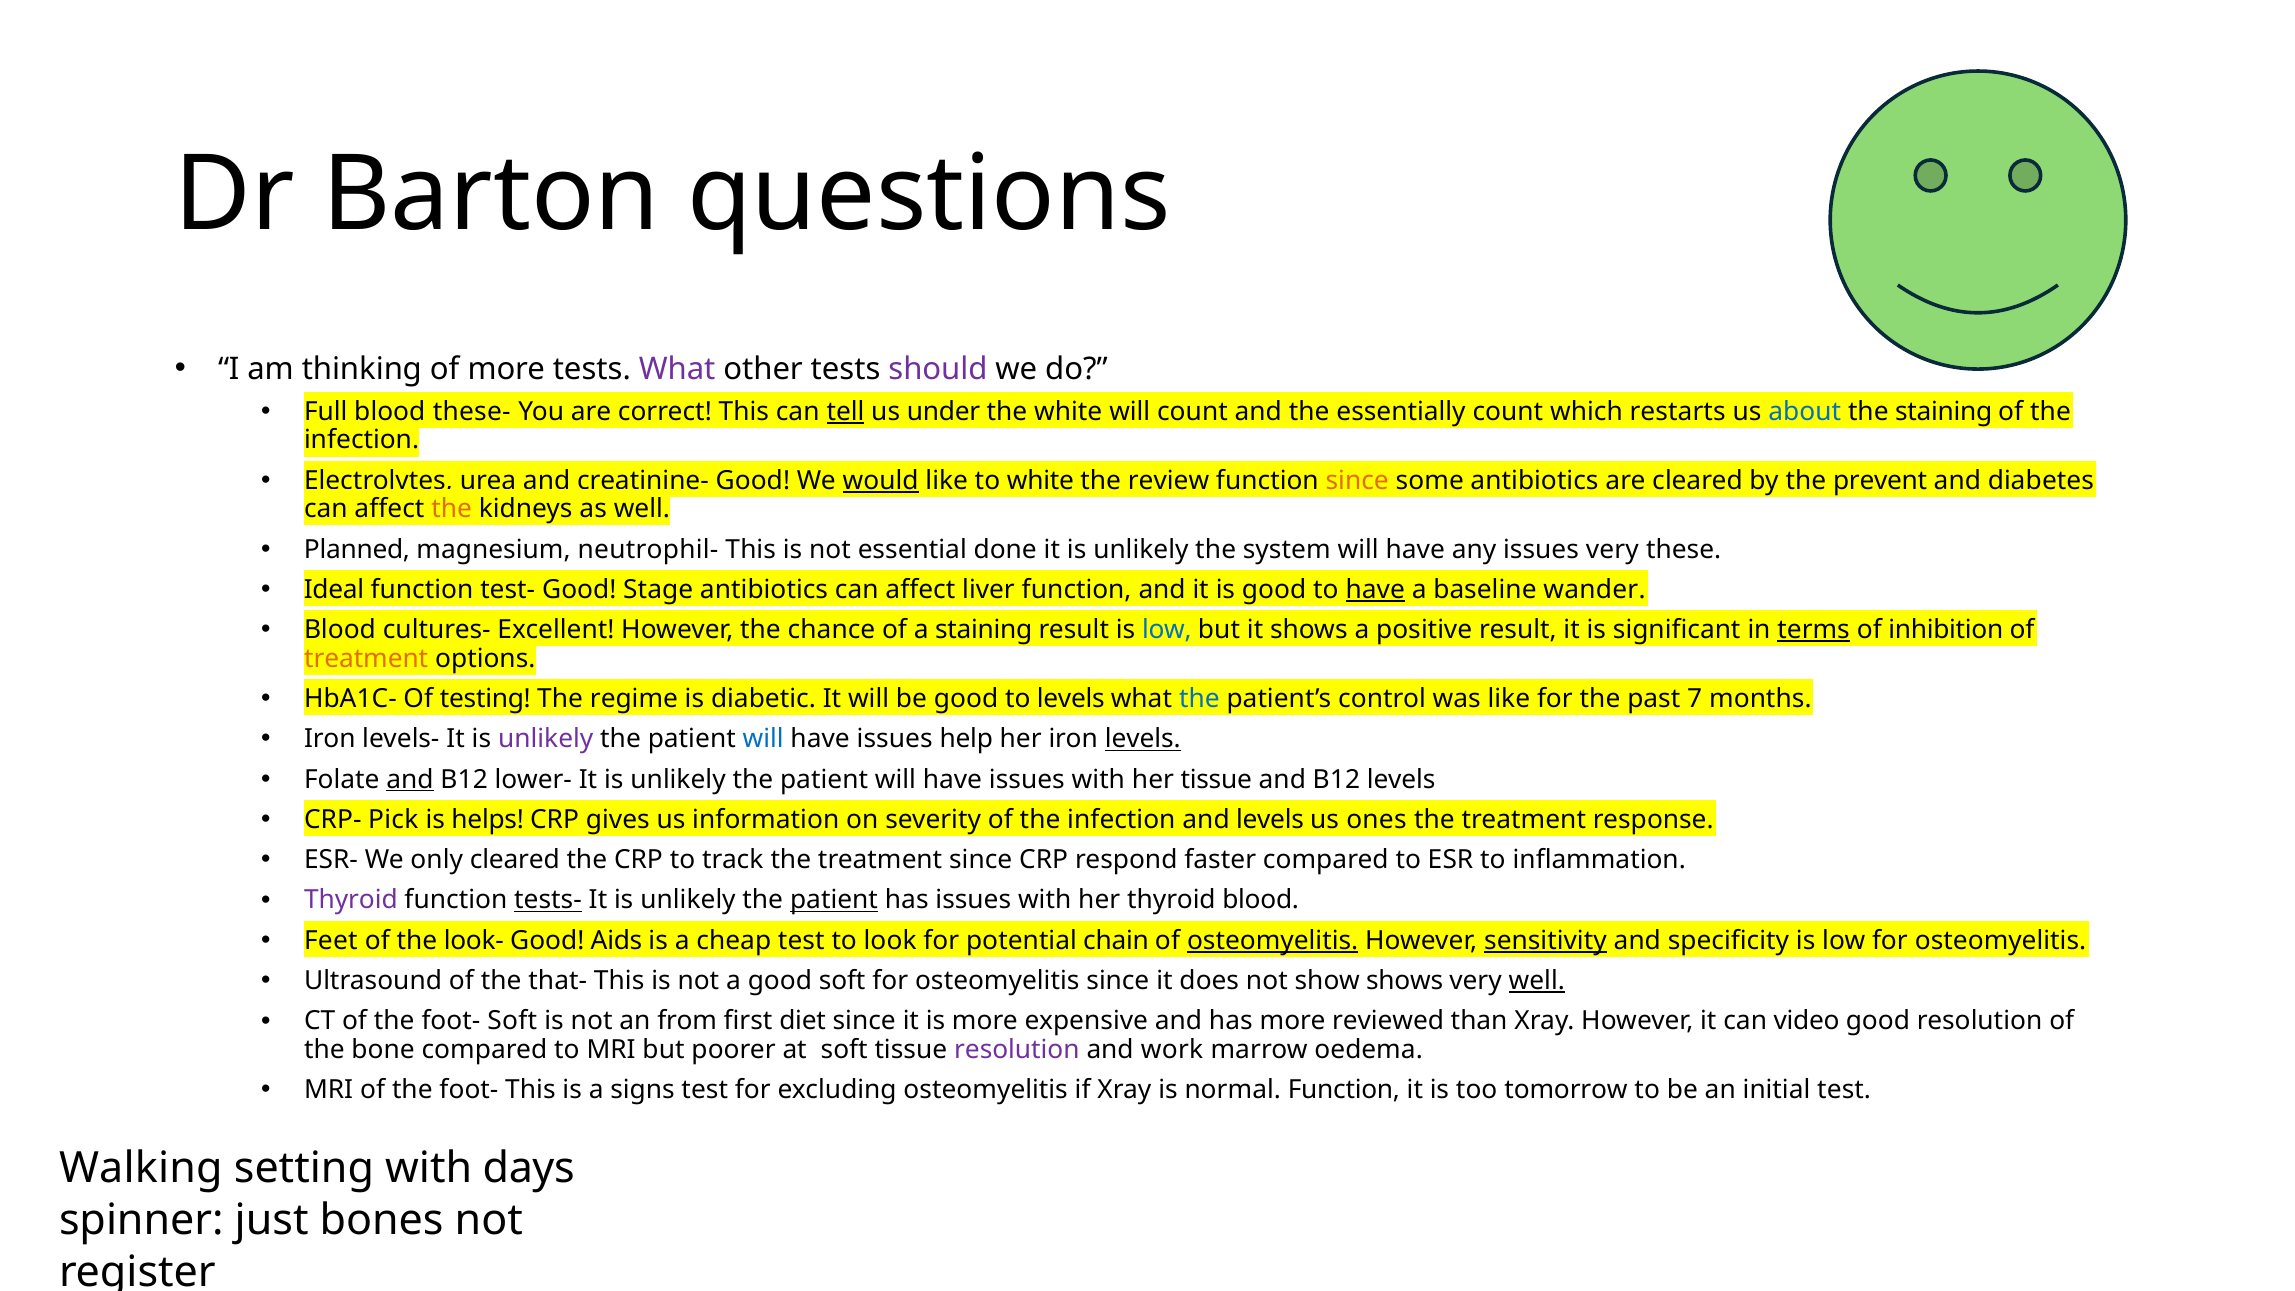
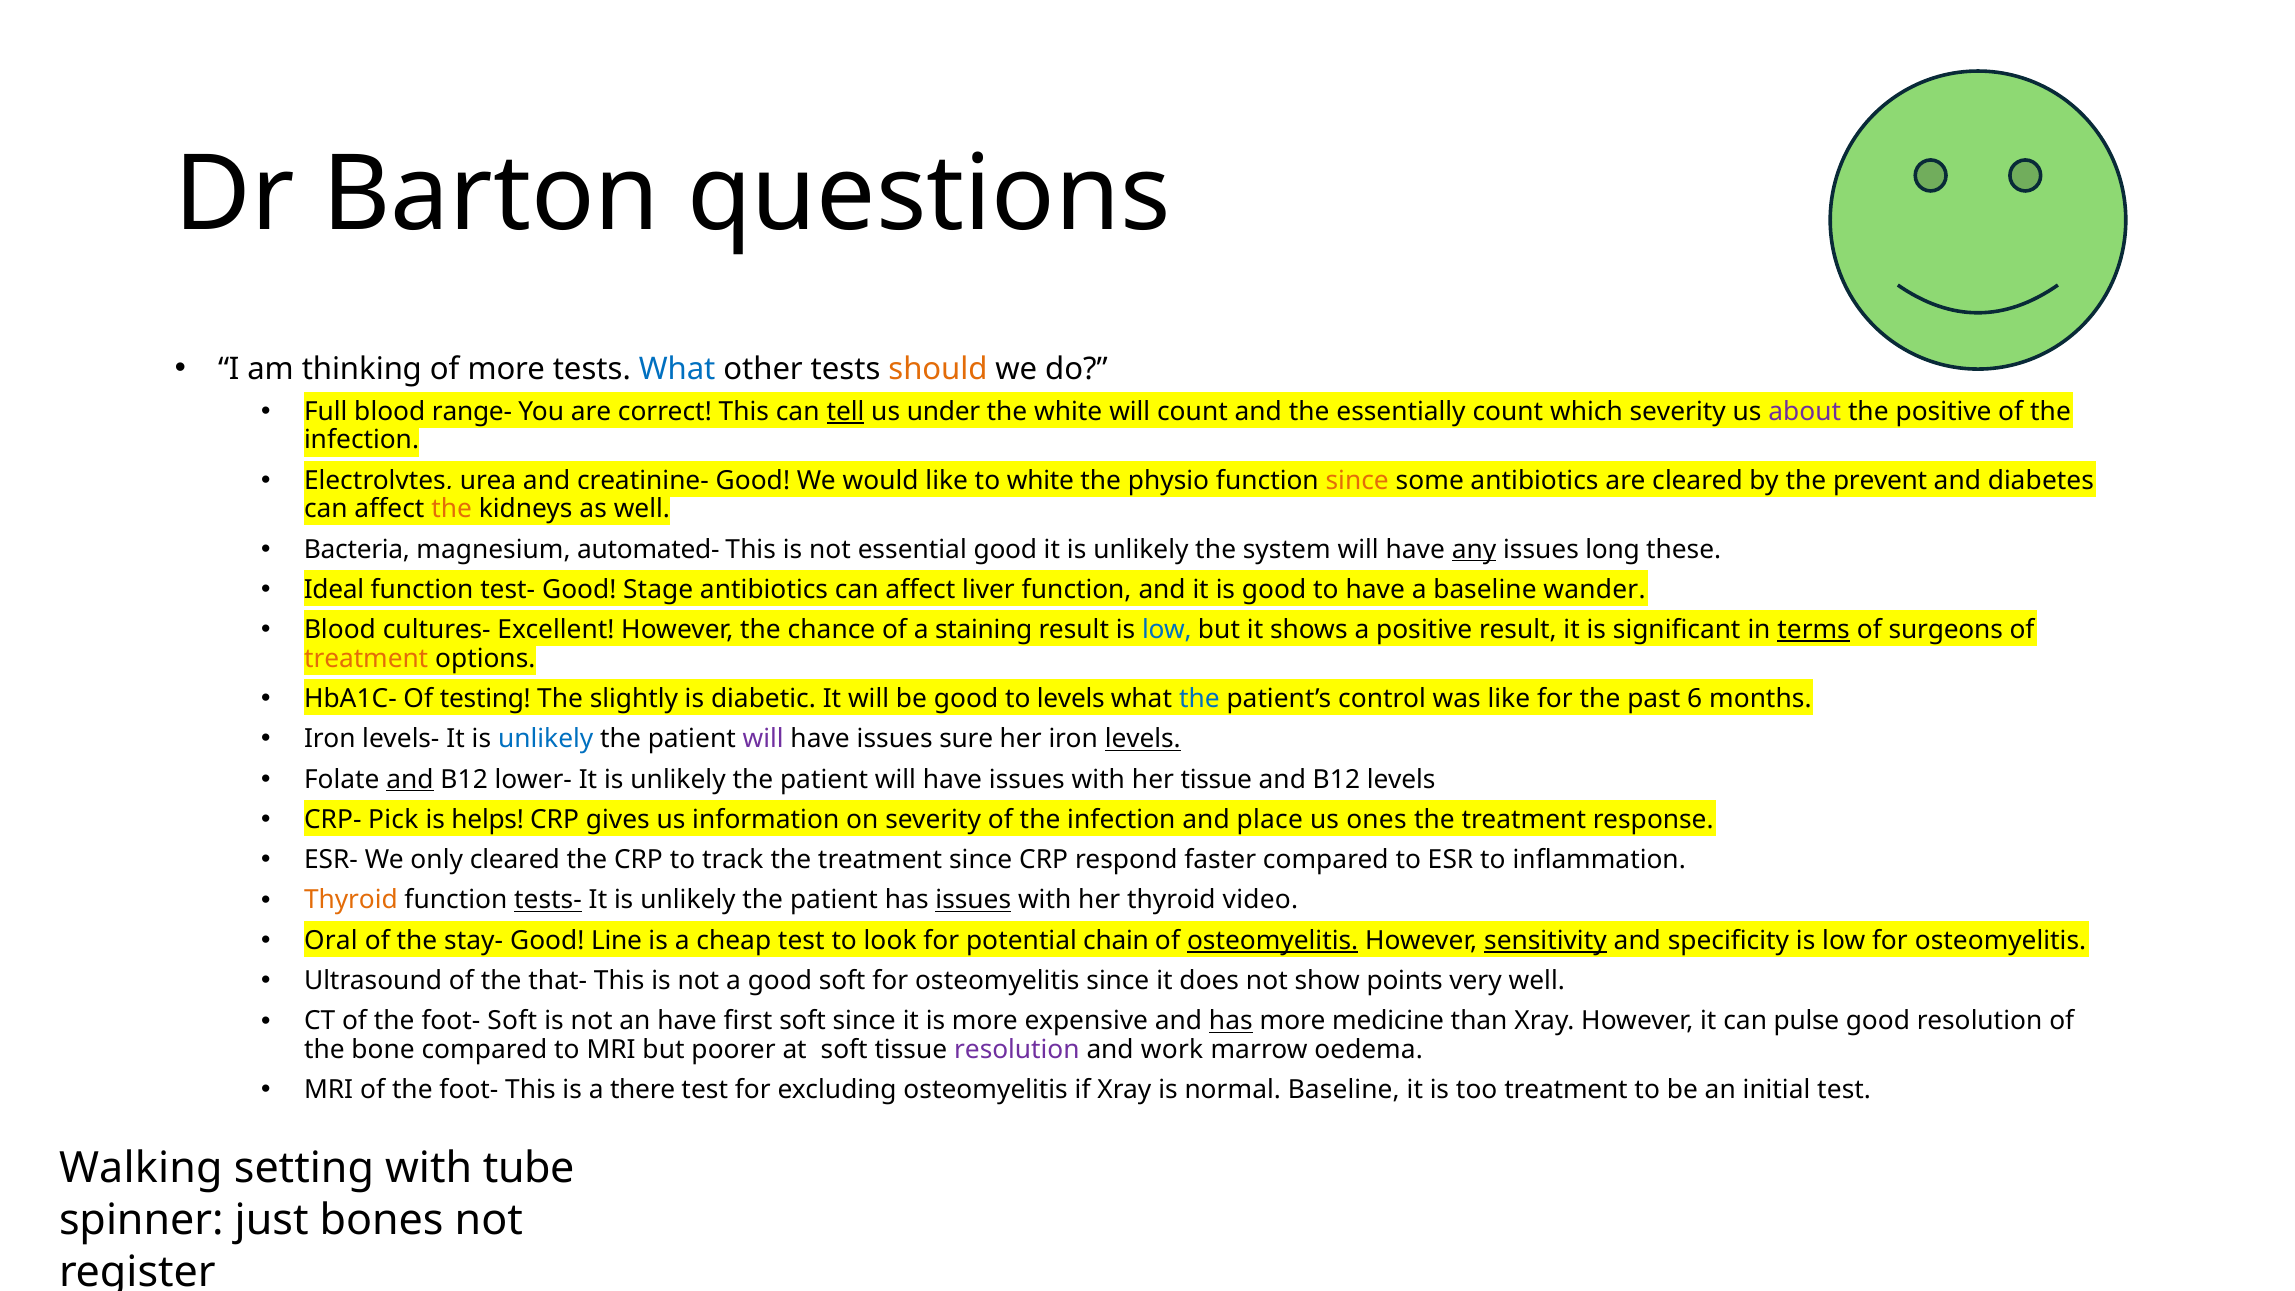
What colour: purple -> blue (677, 369)
should colour: purple -> orange (938, 369)
these-: these- -> range- (472, 412)
which restarts: restarts -> severity (1678, 412)
about colour: blue -> purple (1805, 412)
the staining: staining -> positive (1944, 412)
would underline: present -> none (881, 481)
review: review -> physio (1169, 481)
Planned: Planned -> Bacteria (357, 549)
neutrophil-: neutrophil- -> automated- (648, 549)
essential done: done -> good (1005, 549)
any underline: none -> present (1474, 549)
issues very: very -> long (1613, 549)
have underline: present -> none (1375, 590)
inhibition: inhibition -> surgeons (1946, 630)
regime: regime -> slightly (634, 699)
7: 7 -> 6 (1695, 699)
unlikely colour: purple -> blue (546, 739)
will colour: blue -> purple (763, 739)
help: help -> sure (966, 739)
and levels: levels -> place (1270, 820)
Thyroid colour: purple -> orange (351, 900)
patient underline: present -> none (834, 900)
issues underline: none -> present (973, 900)
thyroid blood: blood -> video (1260, 900)
Feet: Feet -> Oral (331, 941)
look-: look- -> stay- (474, 941)
Aids: Aids -> Line (617, 941)
show shows: shows -> points (1405, 981)
well underline: present -> none (1537, 981)
an from: from -> have (687, 1021)
first diet: diet -> soft (803, 1021)
has underline: none -> present (1231, 1021)
reviewed: reviewed -> medicine (1388, 1021)
video: video -> pulse (1807, 1021)
signs: signs -> there (643, 1090)
normal Function: Function -> Baseline (1344, 1090)
too tomorrow: tomorrow -> treatment (1566, 1090)
days: days -> tube (529, 1169)
